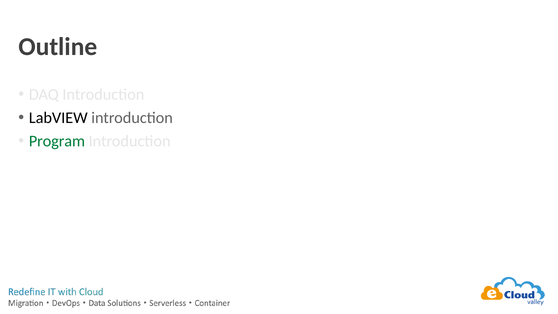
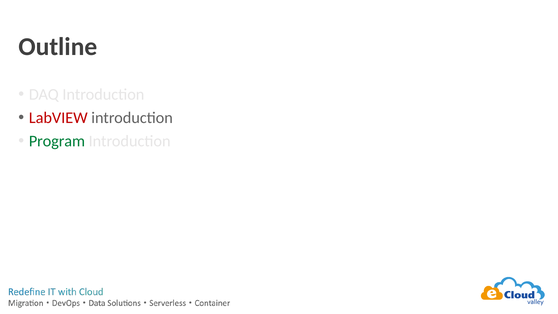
LabVIEW colour: black -> red (58, 118)
